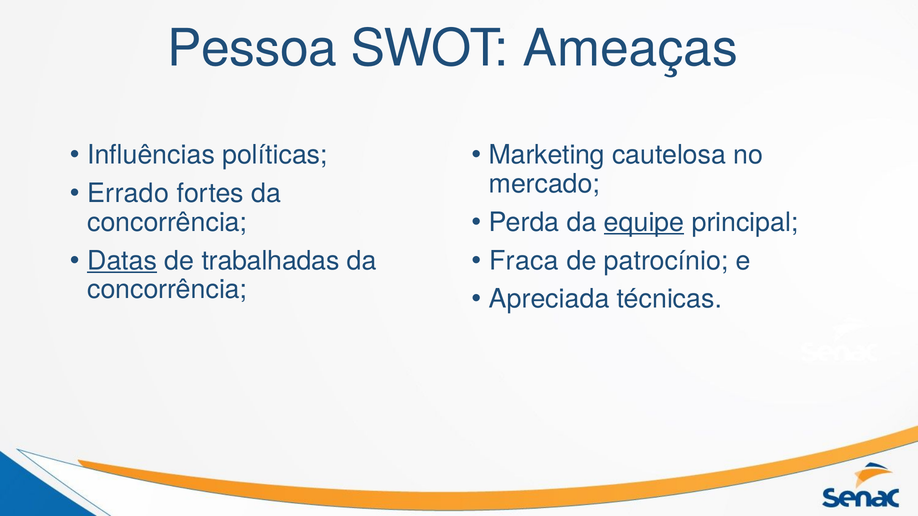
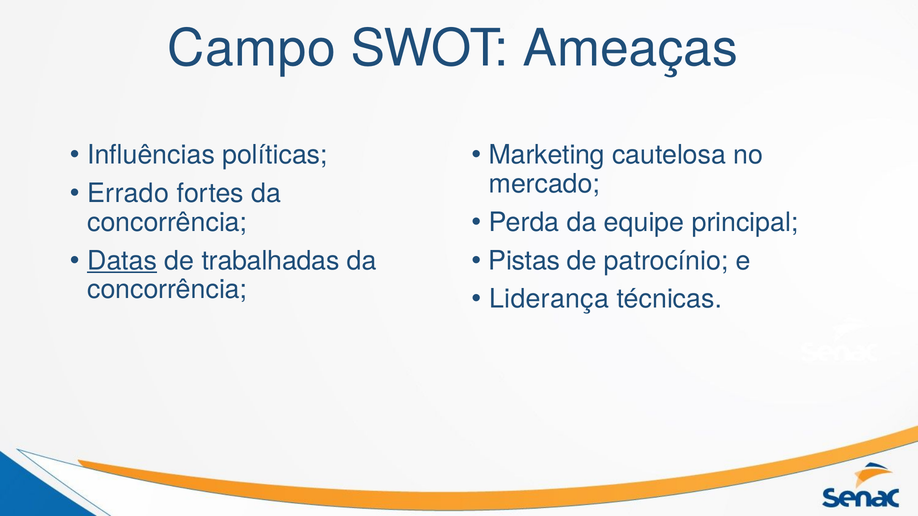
Pessoa: Pessoa -> Campo (252, 49)
equipe underline: present -> none (644, 222)
Fraca: Fraca -> Pistas (524, 261)
Apreciada: Apreciada -> Liderança (549, 299)
